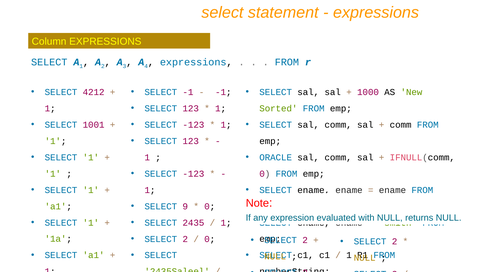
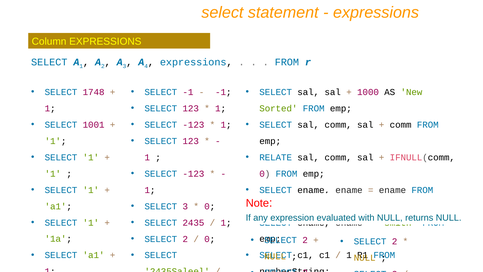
4212: 4212 -> 1748 (94, 92)
ORACLE: ORACLE -> RELATE (276, 157)
SELECT 9: 9 -> 3 (185, 206)
